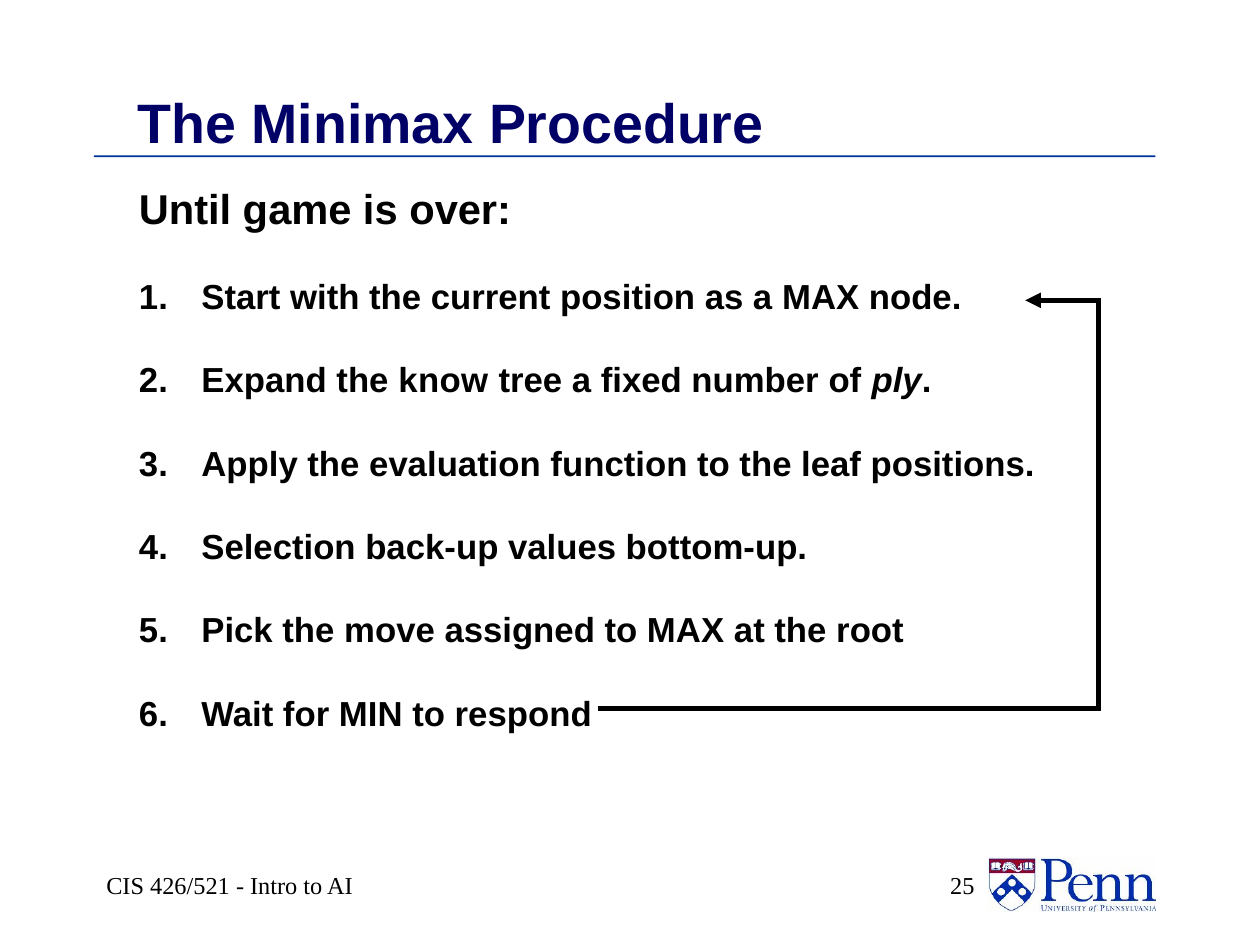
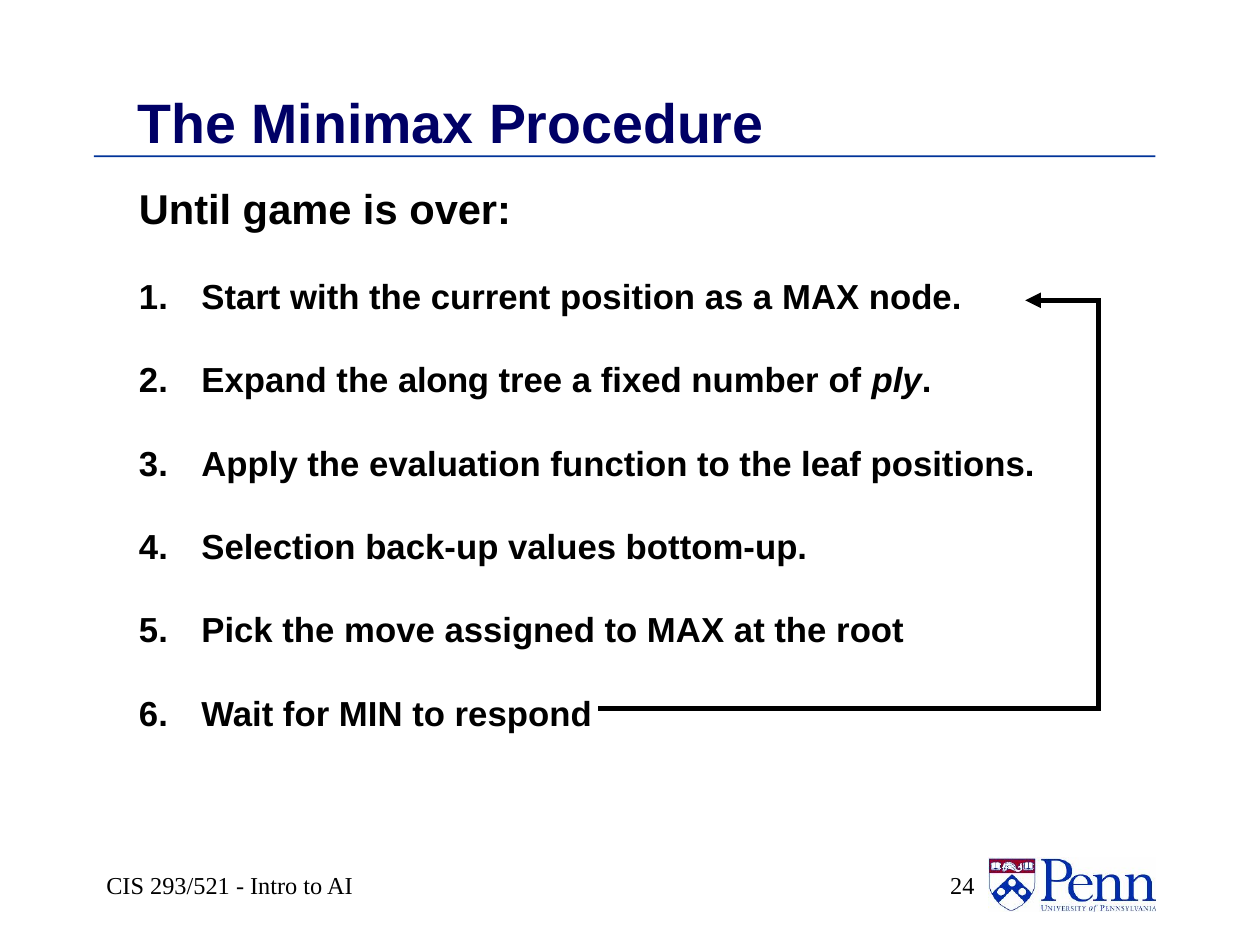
know: know -> along (444, 381)
426/521: 426/521 -> 293/521 (190, 886)
25: 25 -> 24 (962, 886)
